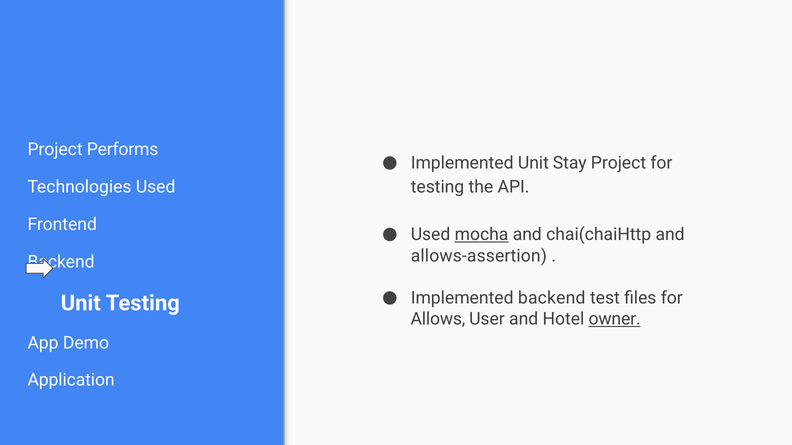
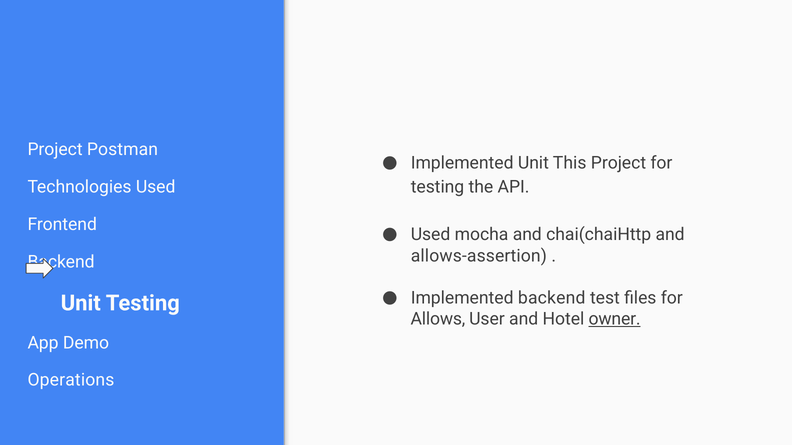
Performs: Performs -> Postman (122, 150)
Stay: Stay -> This (570, 163)
mocha underline: present -> none (482, 235)
Application: Application -> Operations (71, 381)
